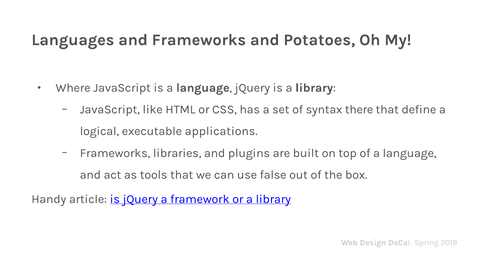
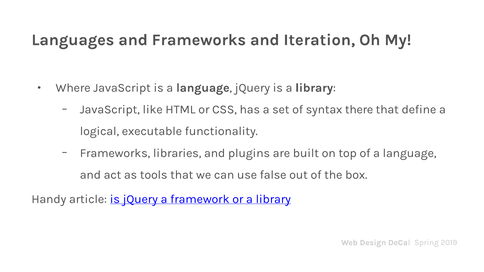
Potatoes: Potatoes -> Iteration (319, 40)
applications: applications -> functionality (221, 131)
